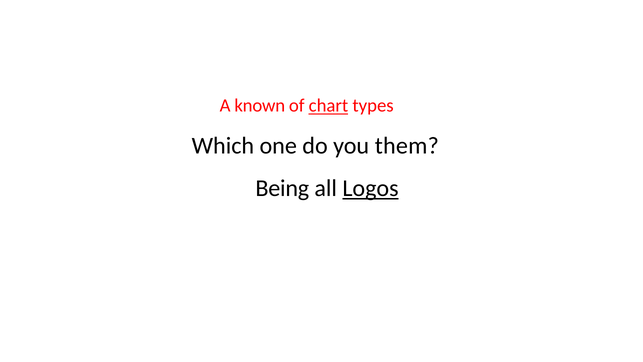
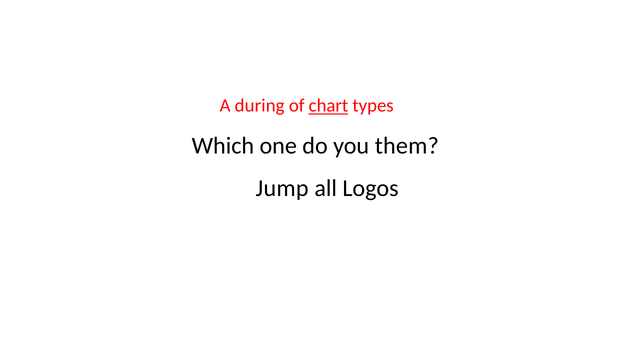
known: known -> during (260, 106)
Being: Being -> Jump (282, 188)
Logos underline: present -> none (370, 188)
